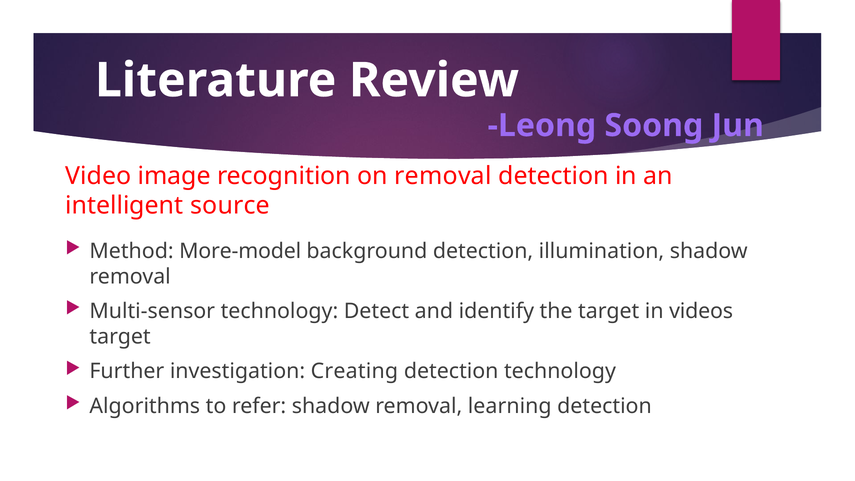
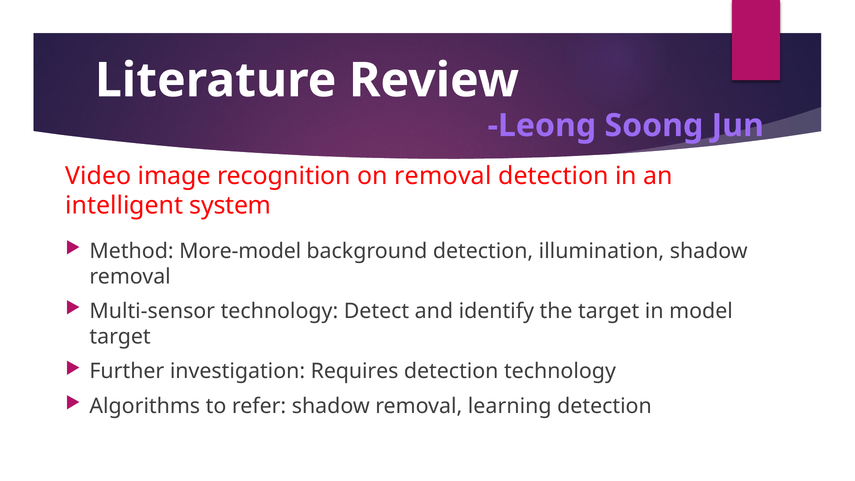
source: source -> system (230, 206)
videos: videos -> model (701, 311)
Creating: Creating -> Requires (355, 371)
